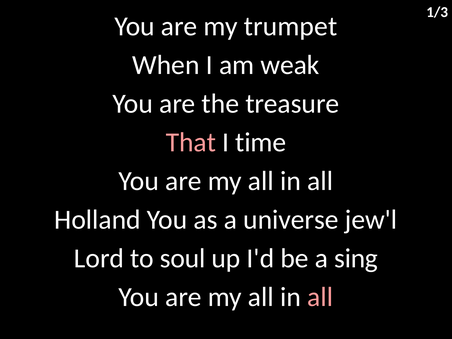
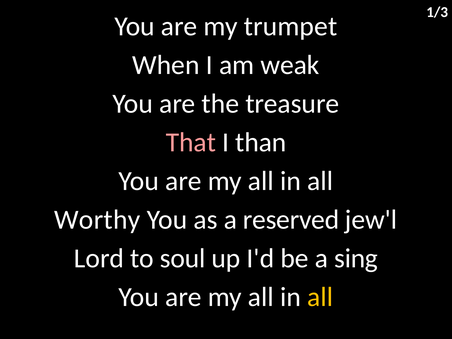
time: time -> than (261, 142)
Holland: Holland -> Worthy (97, 220)
universe: universe -> reserved (291, 220)
all colour: pink -> yellow (320, 297)
